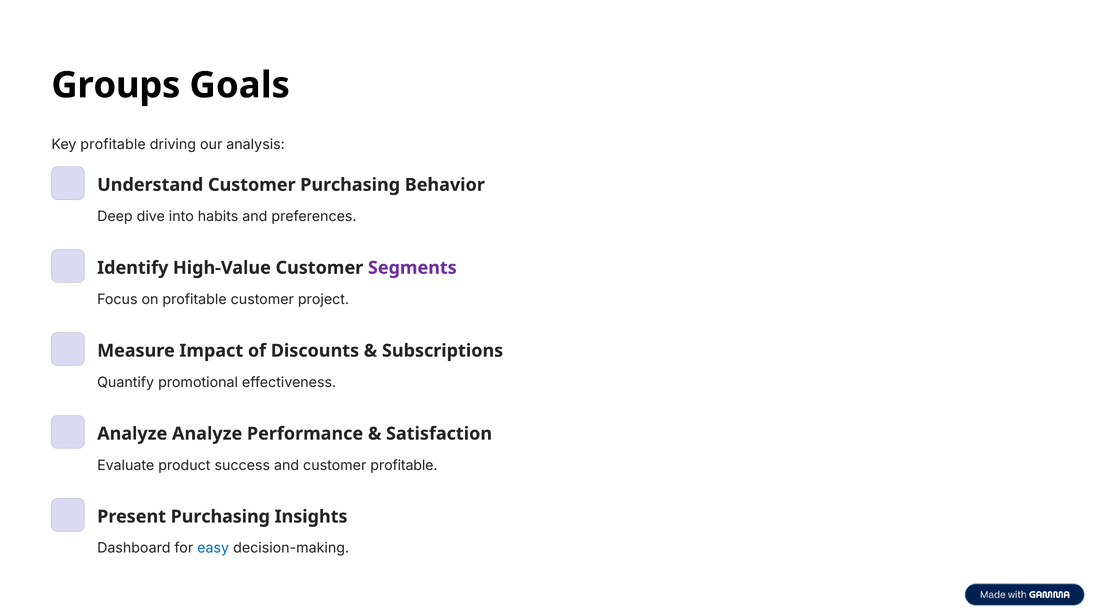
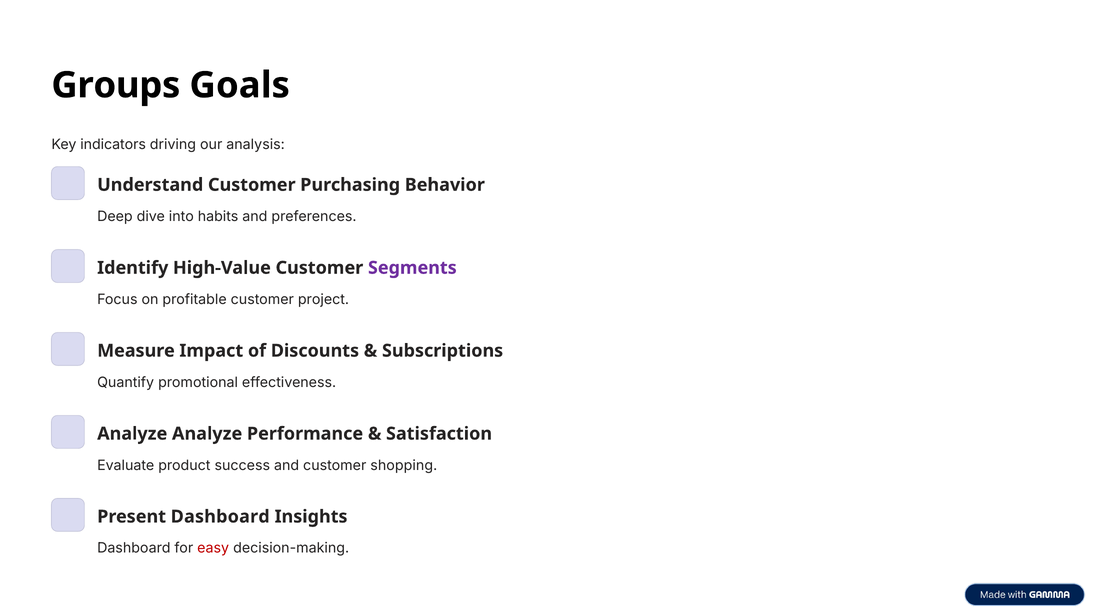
Key profitable: profitable -> indicators (113, 145)
customer profitable: profitable -> shopping (404, 466)
Present Purchasing: Purchasing -> Dashboard (220, 517)
easy colour: blue -> red (213, 549)
